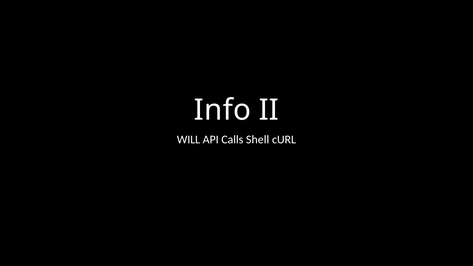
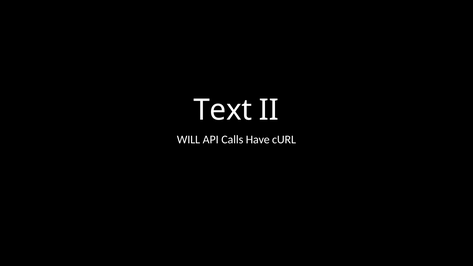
Info: Info -> Text (223, 110)
Shell: Shell -> Have (258, 140)
